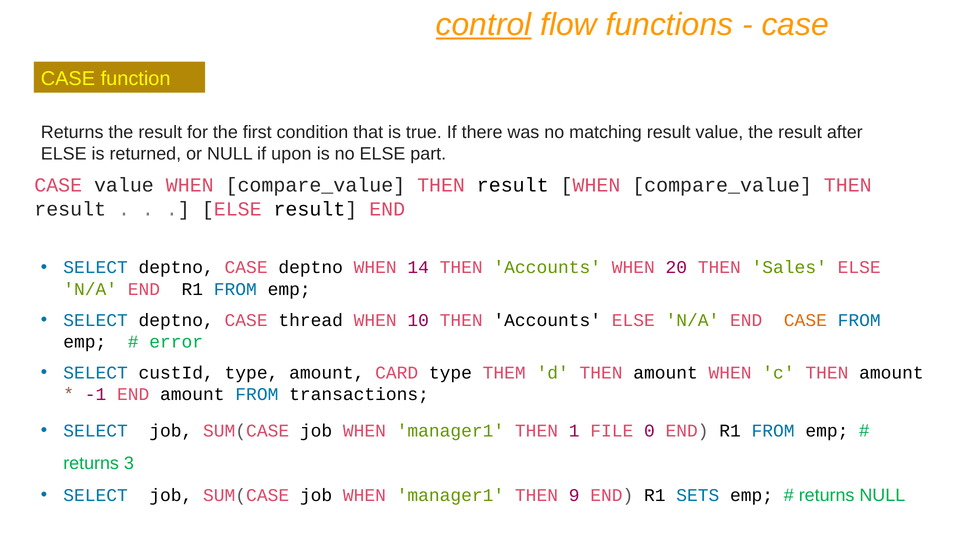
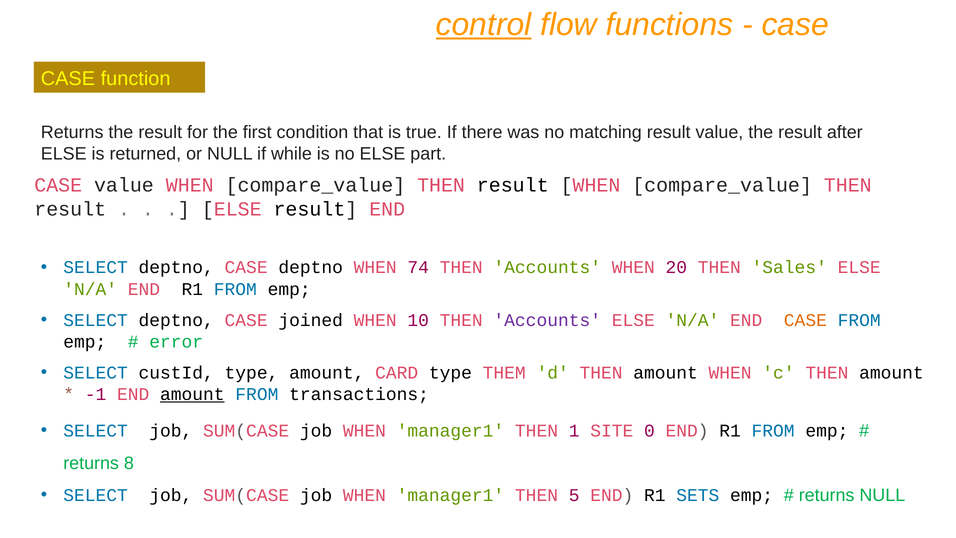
upon: upon -> while (291, 154)
14: 14 -> 74 (418, 267)
thread: thread -> joined (311, 320)
Accounts colour: black -> purple (547, 320)
amount underline: none -> present (192, 394)
FILE: FILE -> SITE (612, 431)
3: 3 -> 8 (129, 463)
9: 9 -> 5 (574, 495)
